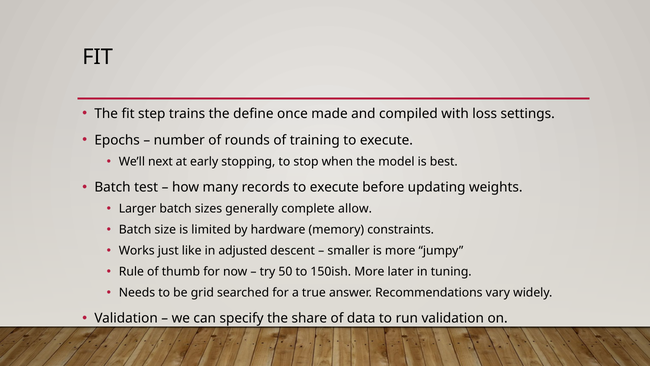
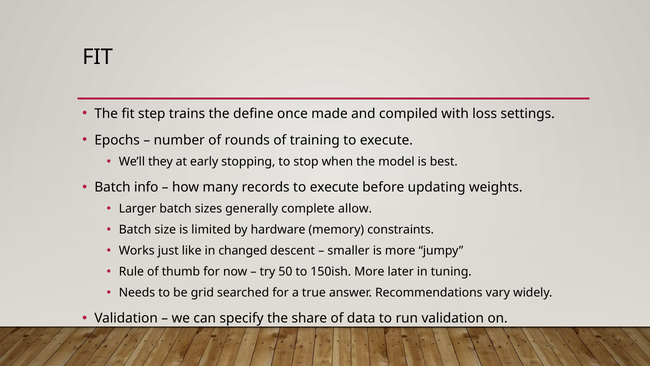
next: next -> they (160, 162)
test: test -> info (146, 187)
adjusted: adjusted -> changed (243, 251)
